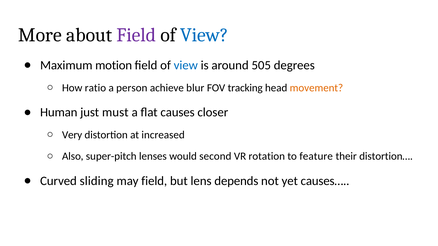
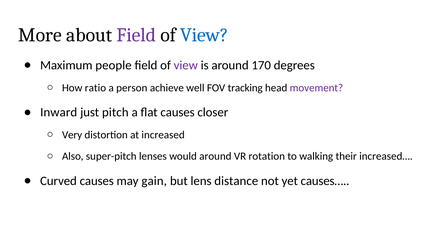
motion: motion -> people (114, 65)
view colour: blue -> purple (186, 65)
505: 505 -> 170 (261, 65)
blur: blur -> well (195, 88)
movement colour: orange -> purple (316, 88)
Human: Human -> Inward (59, 112)
must: must -> pitch (115, 112)
would second: second -> around (215, 157)
feature: feature -> walking (316, 157)
distortion…: distortion… -> increased… (386, 157)
Curved sliding: sliding -> causes (97, 181)
may field: field -> gain (154, 181)
depends: depends -> distance (236, 181)
